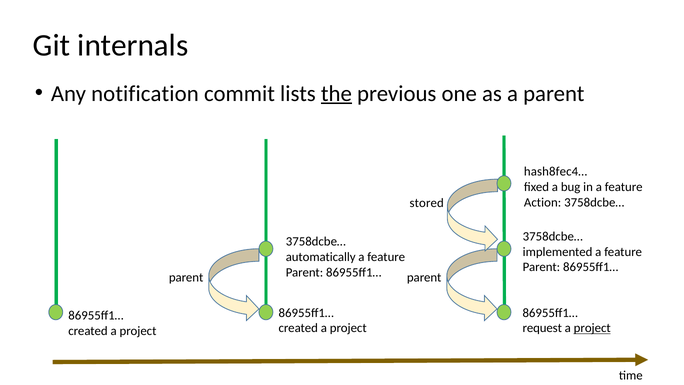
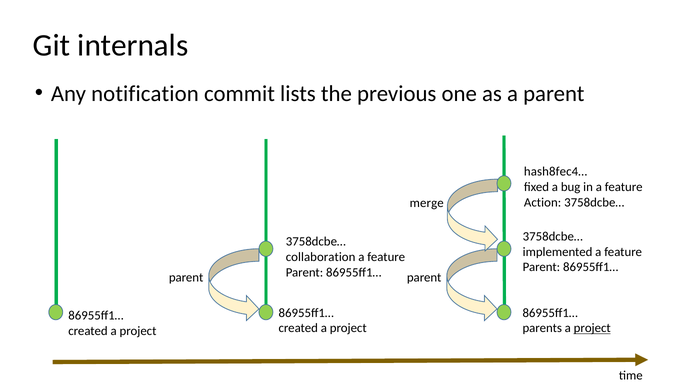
the underline: present -> none (336, 93)
stored: stored -> merge (427, 203)
automatically: automatically -> collaboration (321, 257)
request: request -> parents (542, 328)
